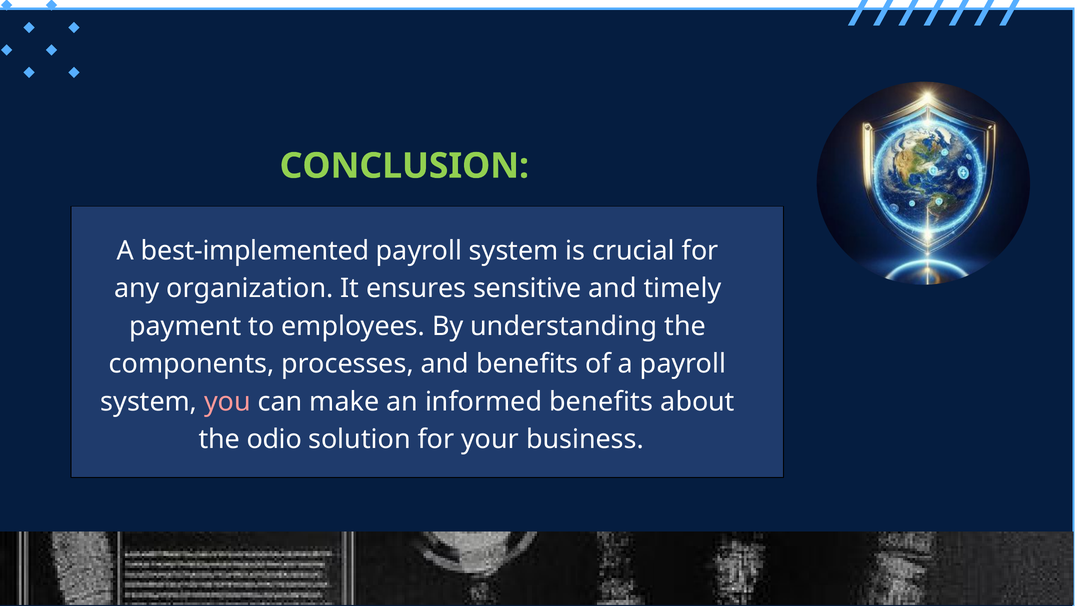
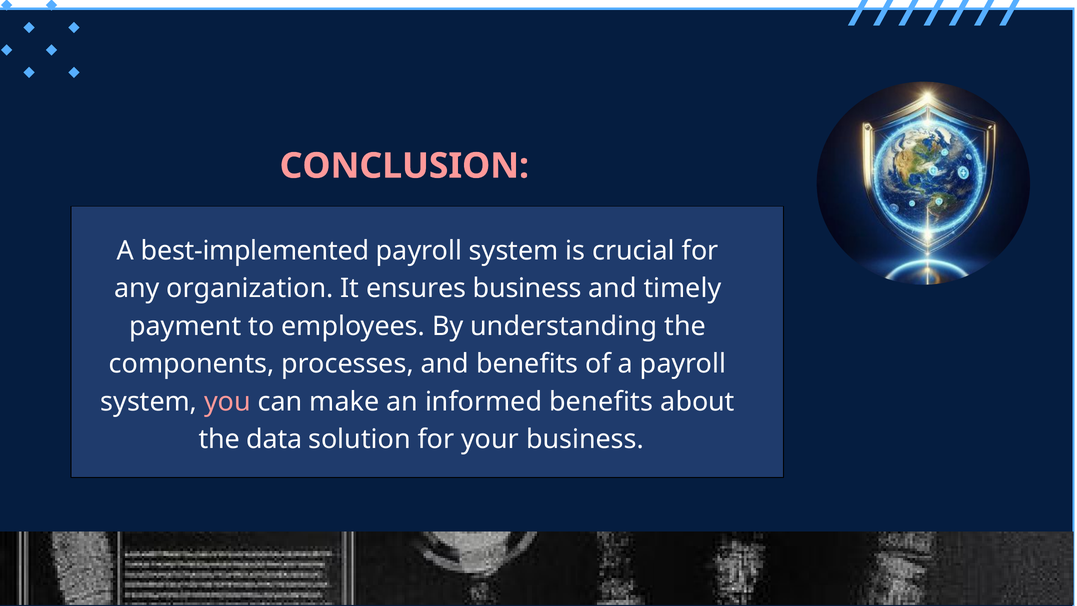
CONCLUSION colour: light green -> pink (404, 166)
ensures sensitive: sensitive -> business (527, 288)
odio: odio -> data (274, 439)
